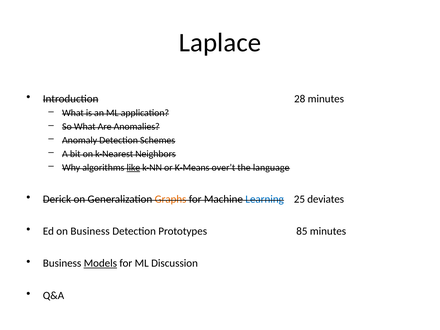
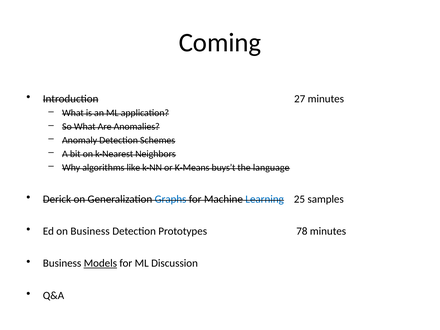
Laplace: Laplace -> Coming (220, 43)
28: 28 -> 27 (300, 99)
like underline: present -> none (133, 167)
over’t: over’t -> buys’t (224, 167)
Graphs colour: orange -> blue (171, 199)
deviates: deviates -> samples (326, 199)
85: 85 -> 78 (302, 231)
